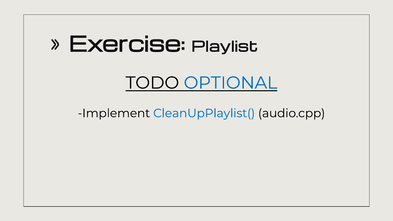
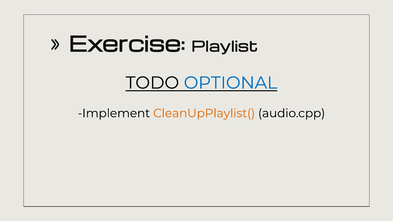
CleanUpPlaylist( colour: blue -> orange (204, 113)
